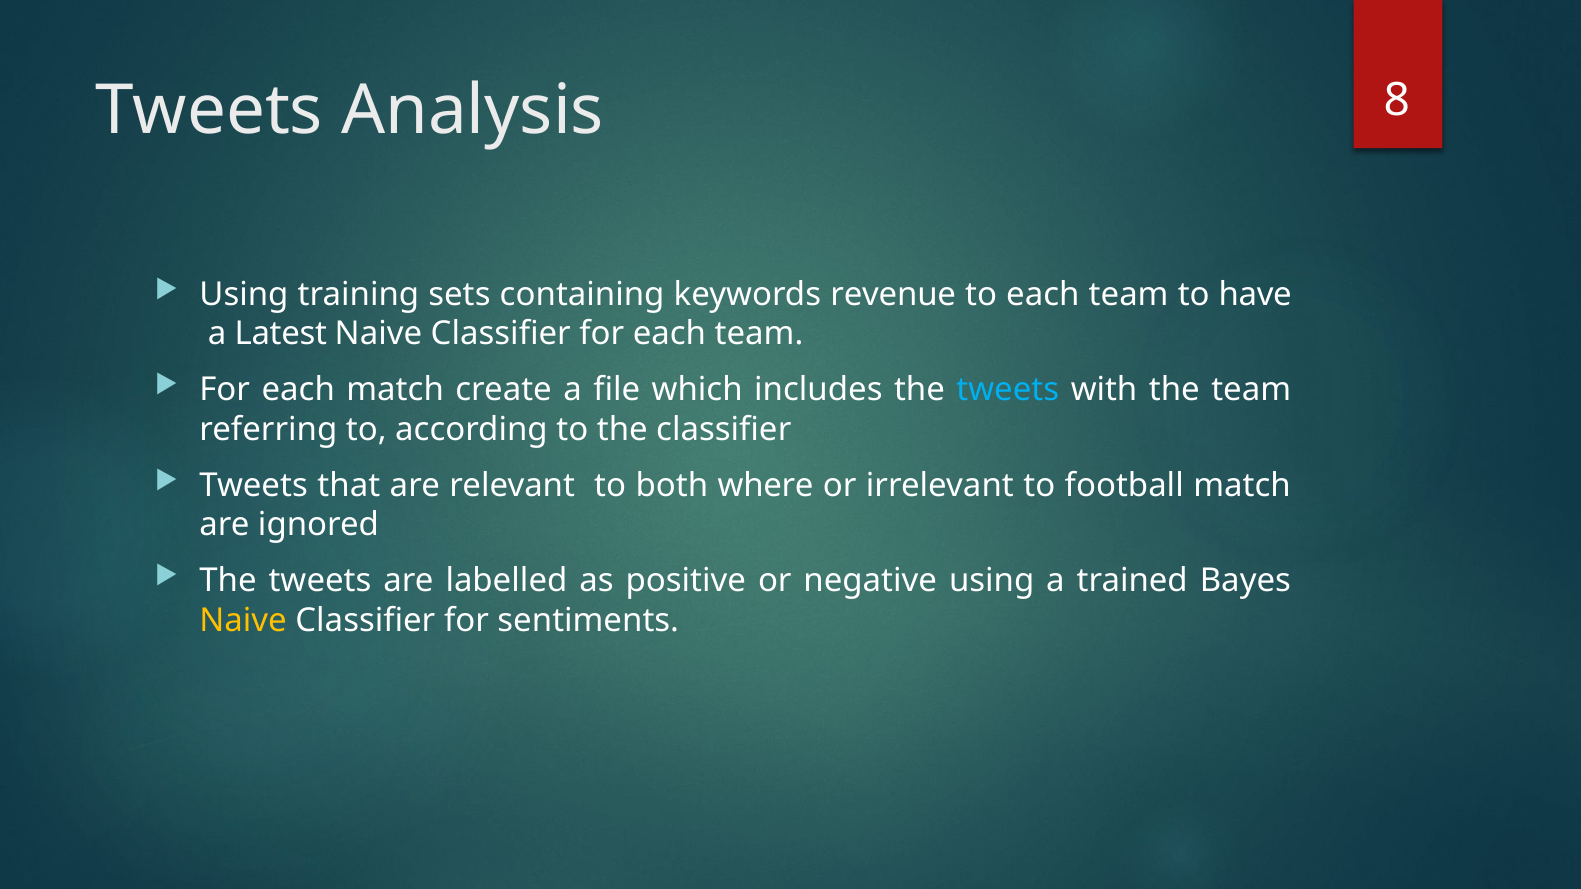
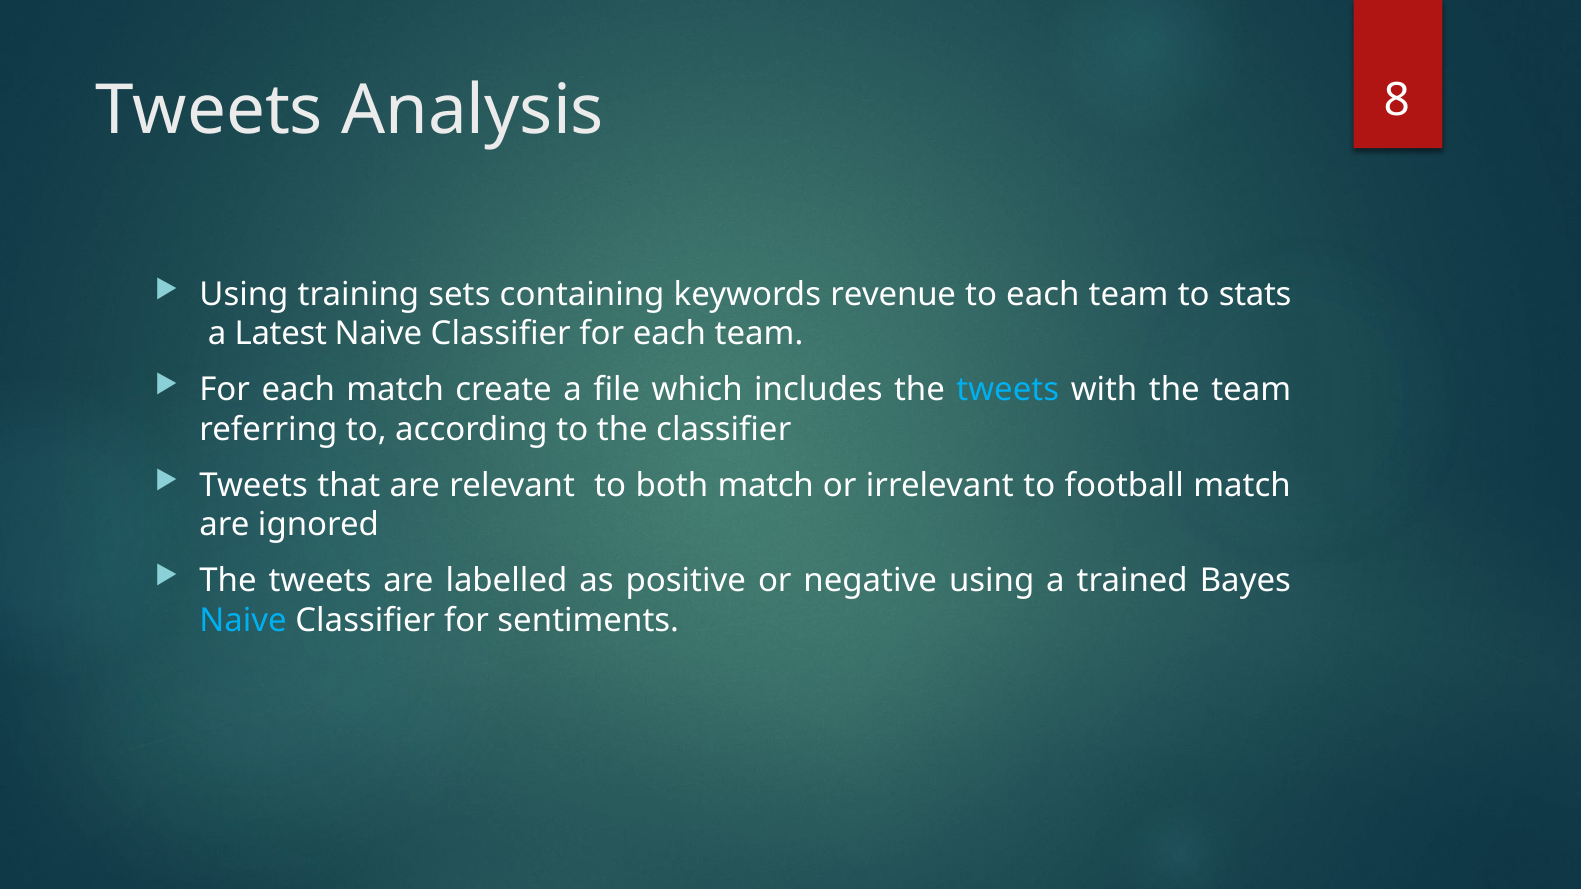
have: have -> stats (1255, 294)
both where: where -> match (766, 485)
Naive colour: yellow -> light blue (243, 620)
